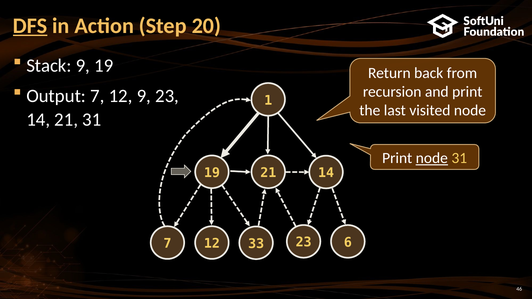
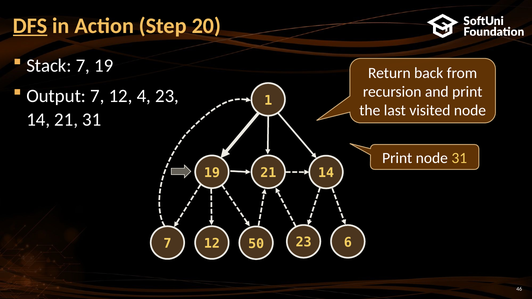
Stack 9: 9 -> 7 (83, 66)
12 9: 9 -> 4 (144, 96)
node underline: present -> none (432, 158)
33: 33 -> 50 (256, 244)
